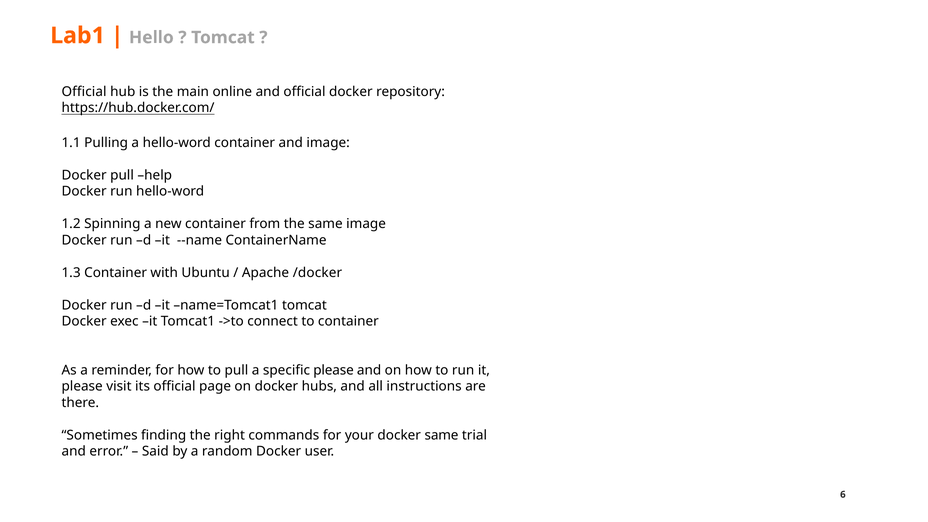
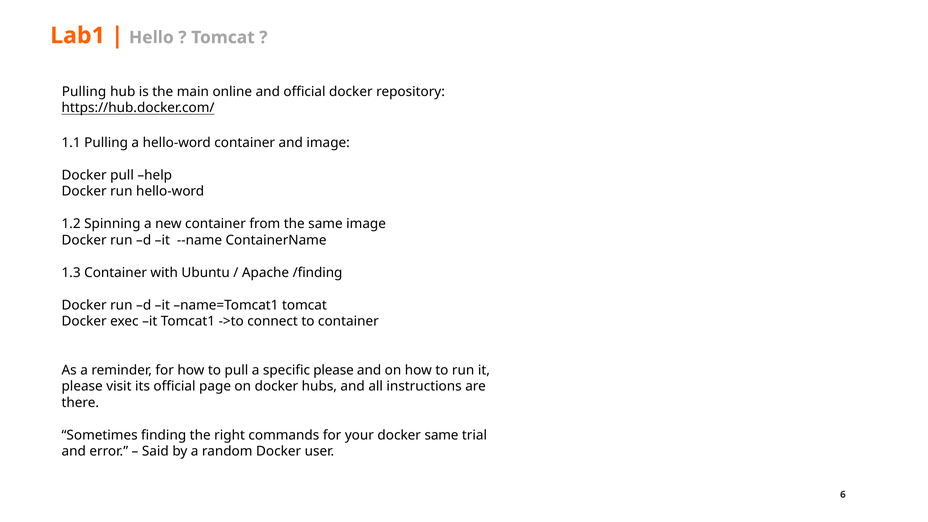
Official: Official -> Pulling (84, 92)
/docker: /docker -> /finding (318, 273)
